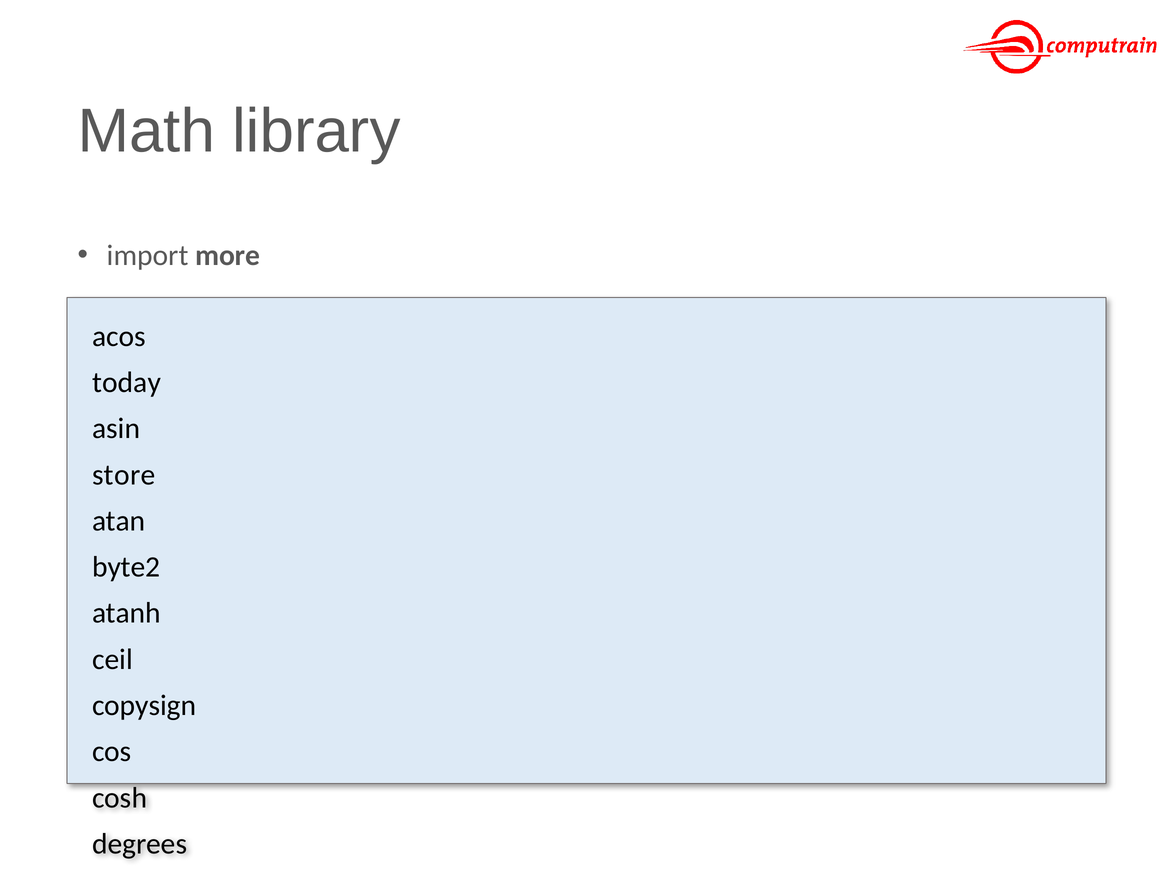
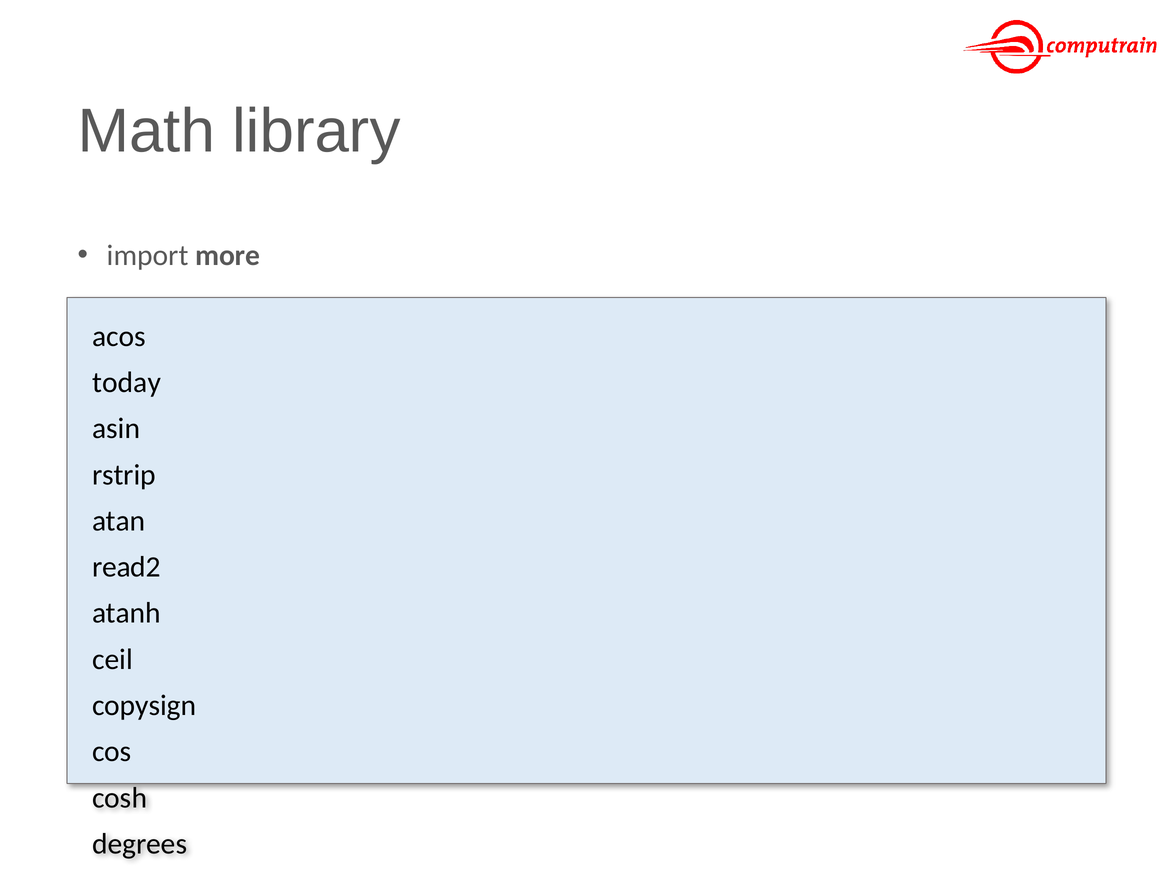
store: store -> rstrip (124, 475)
byte2: byte2 -> read2 (126, 567)
